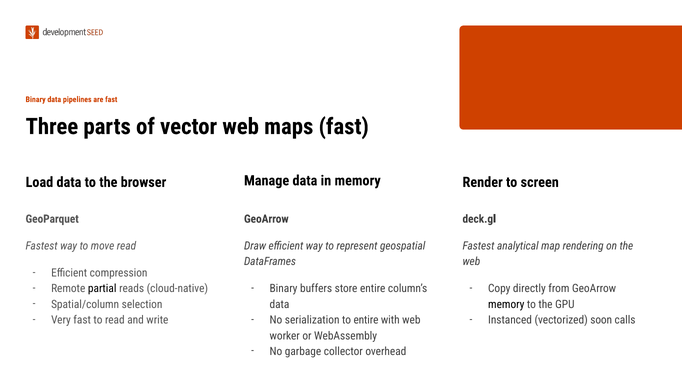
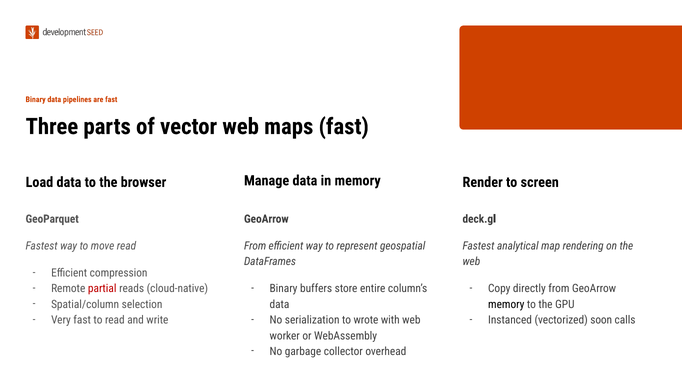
Draw: Draw -> From (255, 246)
partial colour: black -> red (102, 289)
to entire: entire -> wrote (366, 320)
